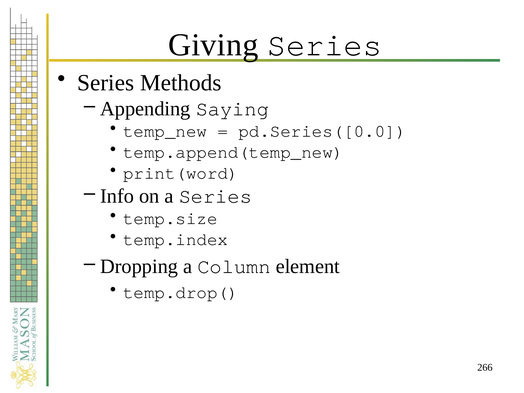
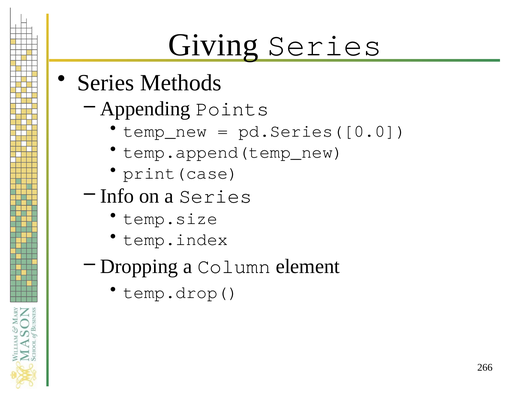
Saying: Saying -> Points (232, 109)
print(word: print(word -> print(case (181, 173)
